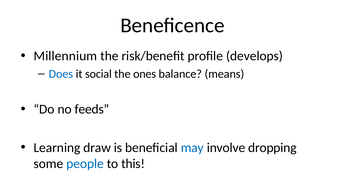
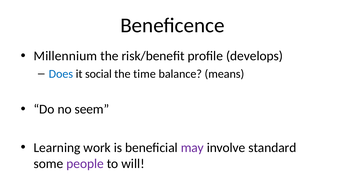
ones: ones -> time (145, 74)
feeds: feeds -> seem (92, 109)
draw: draw -> work (97, 148)
may colour: blue -> purple (192, 148)
dropping: dropping -> standard (272, 148)
people colour: blue -> purple (85, 164)
this: this -> will (133, 164)
